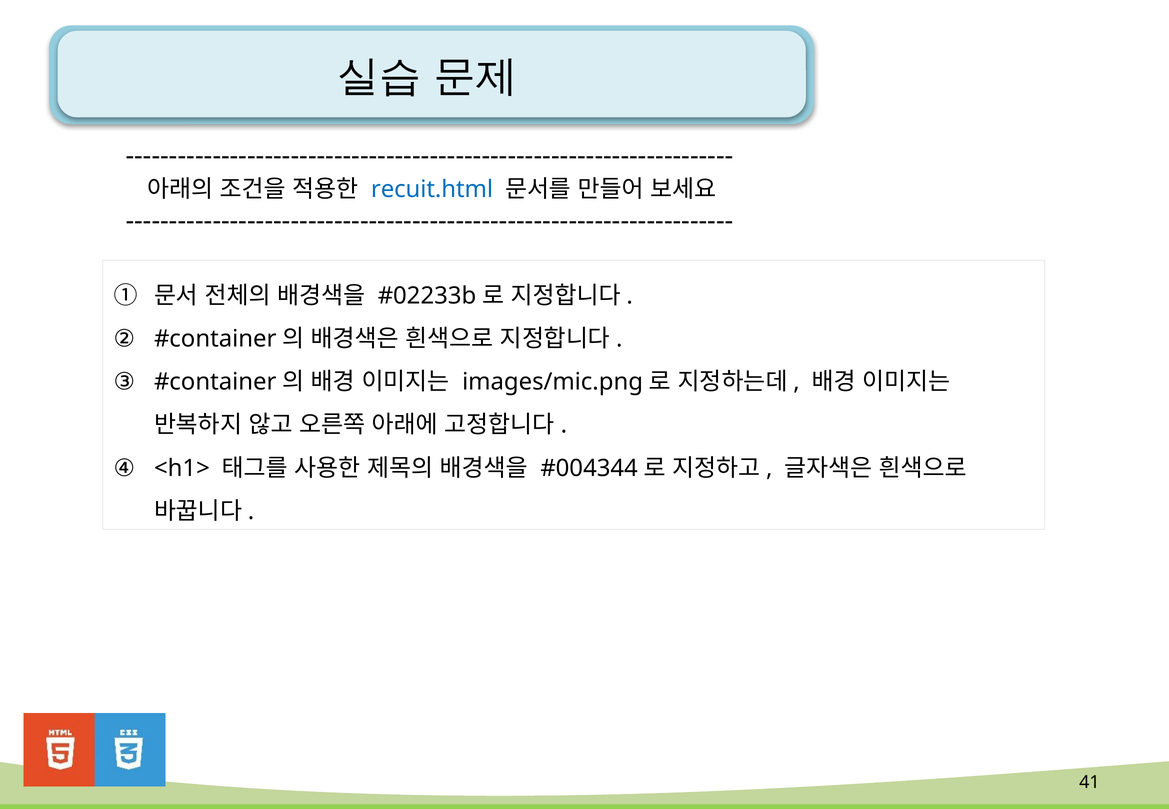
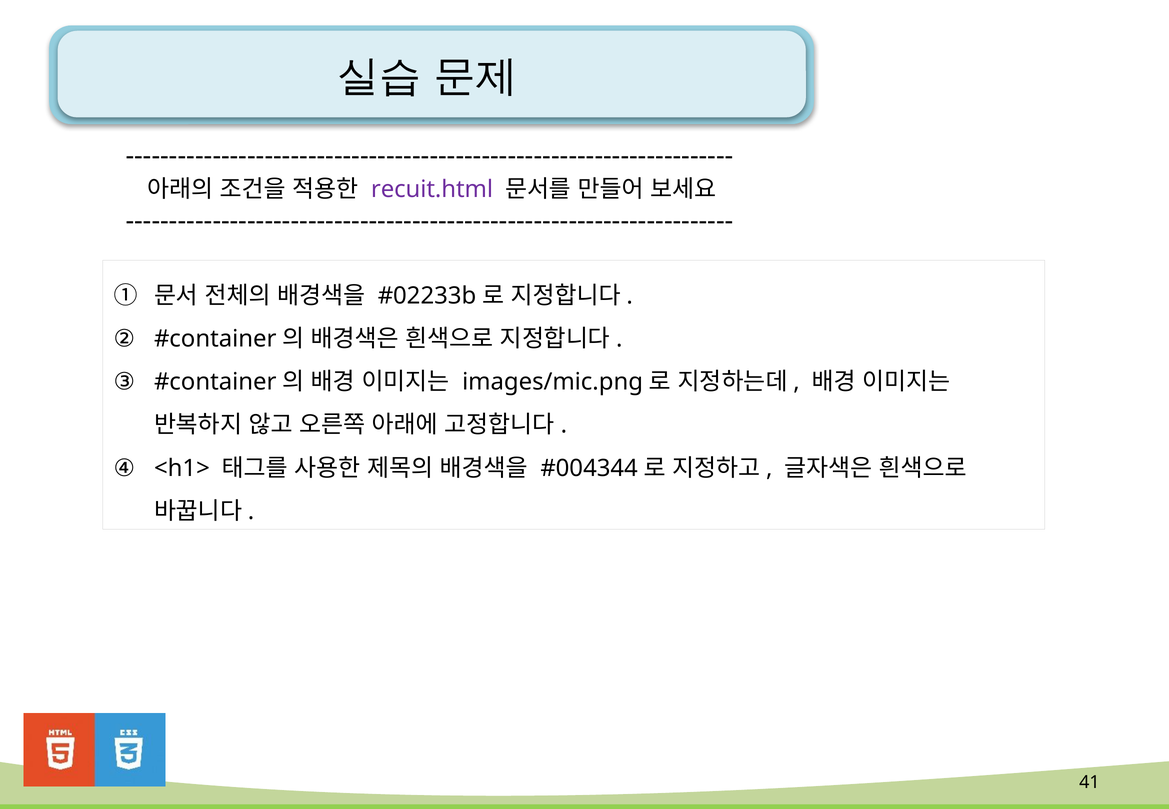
recuit.html colour: blue -> purple (432, 189)
